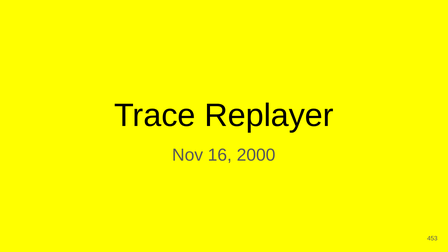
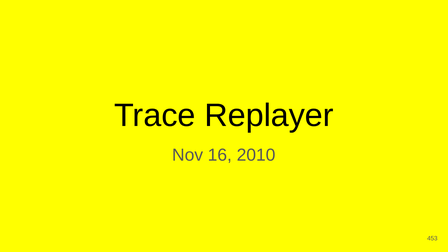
2000: 2000 -> 2010 (256, 155)
